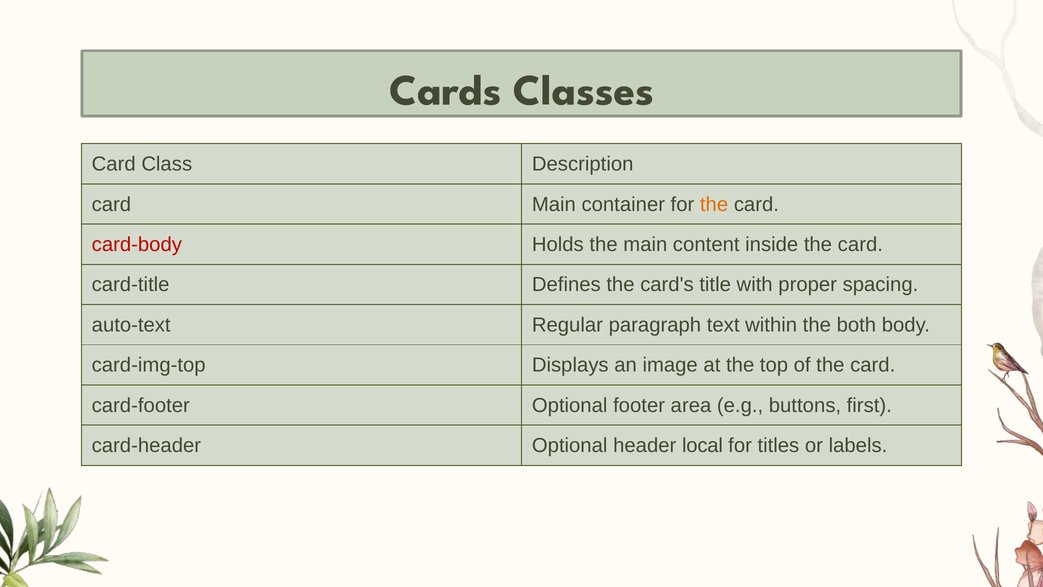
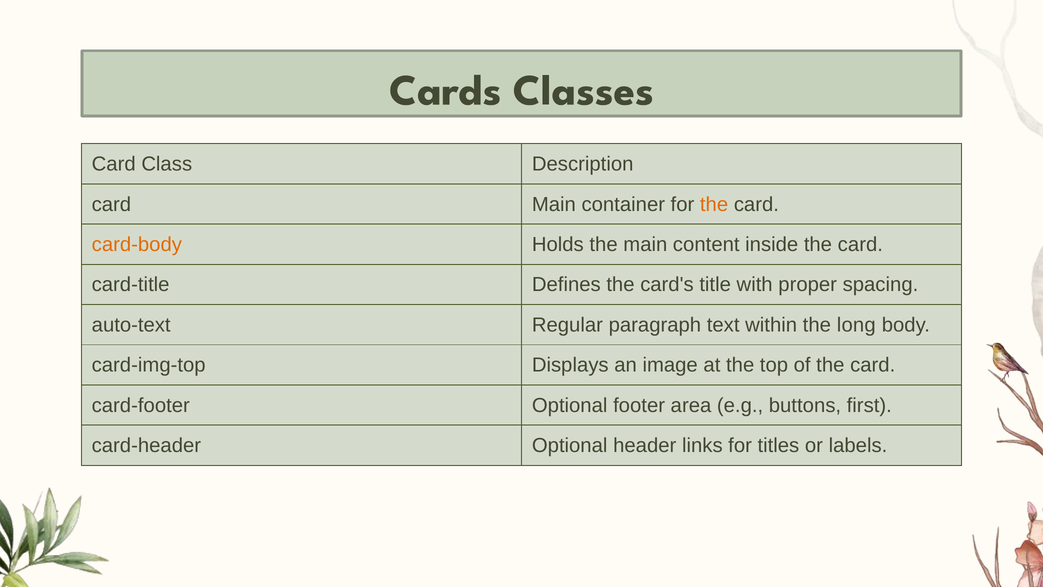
card-body colour: red -> orange (137, 244)
both: both -> long (856, 325)
local: local -> links (702, 445)
